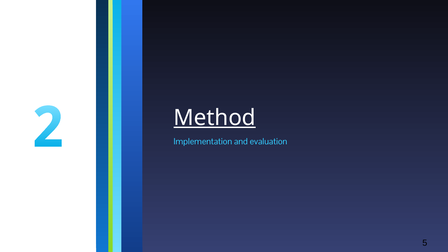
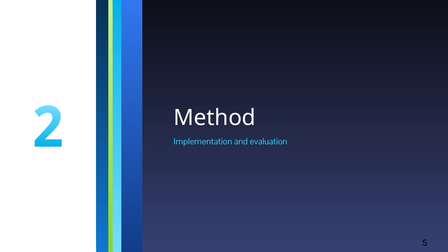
Method underline: present -> none (215, 118)
